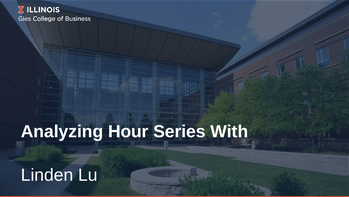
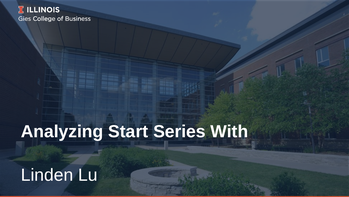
Hour: Hour -> Start (128, 131)
